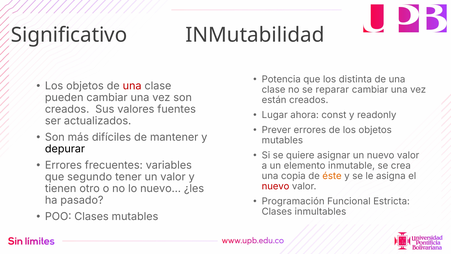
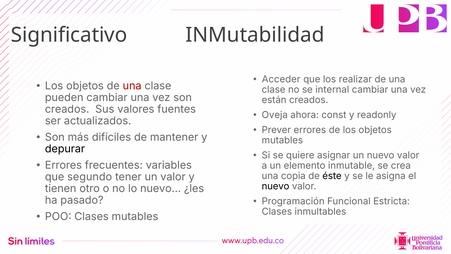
Potencia: Potencia -> Acceder (281, 79)
distinta: distinta -> realizar (355, 79)
reparar: reparar -> internal (332, 90)
Lugar: Lugar -> Oveja (275, 115)
éste colour: orange -> black (332, 176)
nuevo colour: red -> black (276, 186)
